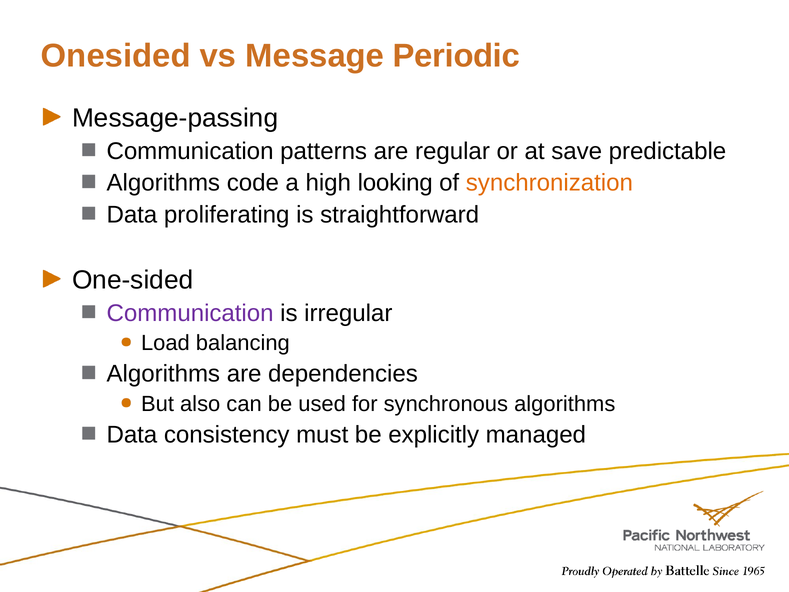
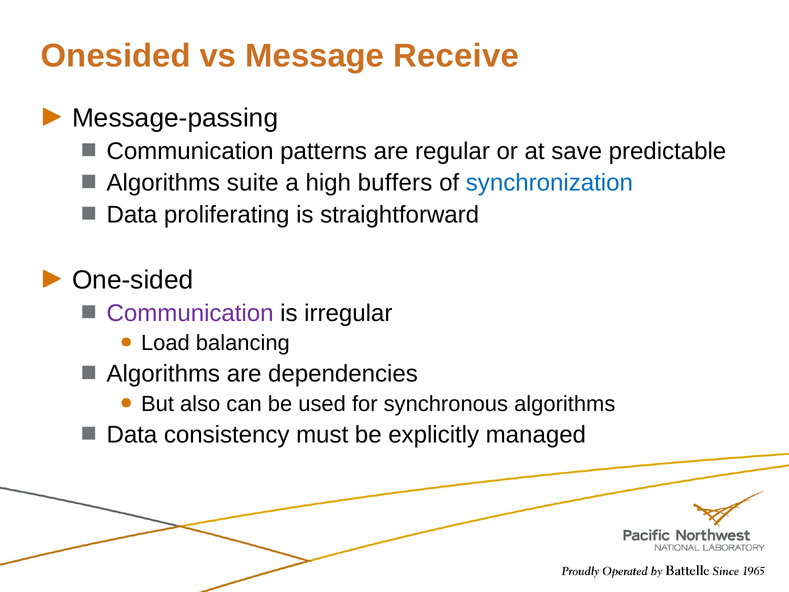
Periodic: Periodic -> Receive (456, 56)
code: code -> suite (253, 183)
looking: looking -> buffers (395, 183)
synchronization colour: orange -> blue (549, 183)
